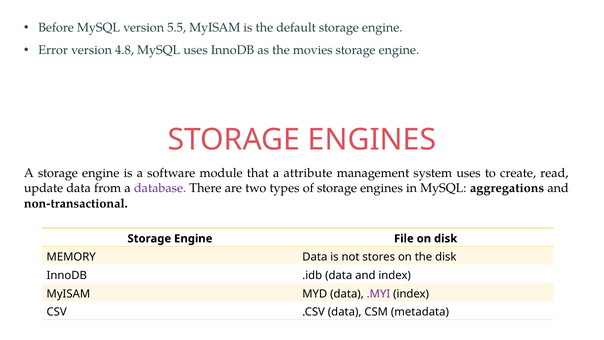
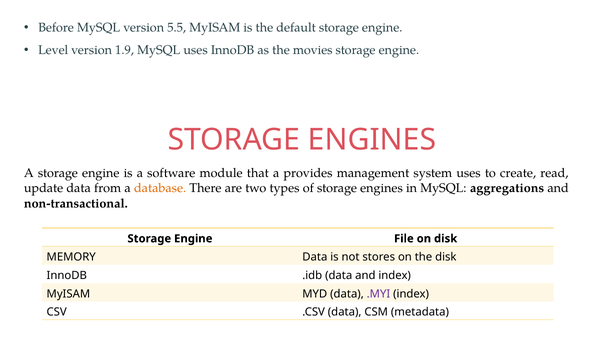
Error: Error -> Level (53, 50)
4.8: 4.8 -> 1.9 (125, 50)
attribute: attribute -> provides (308, 173)
database colour: purple -> orange (160, 188)
